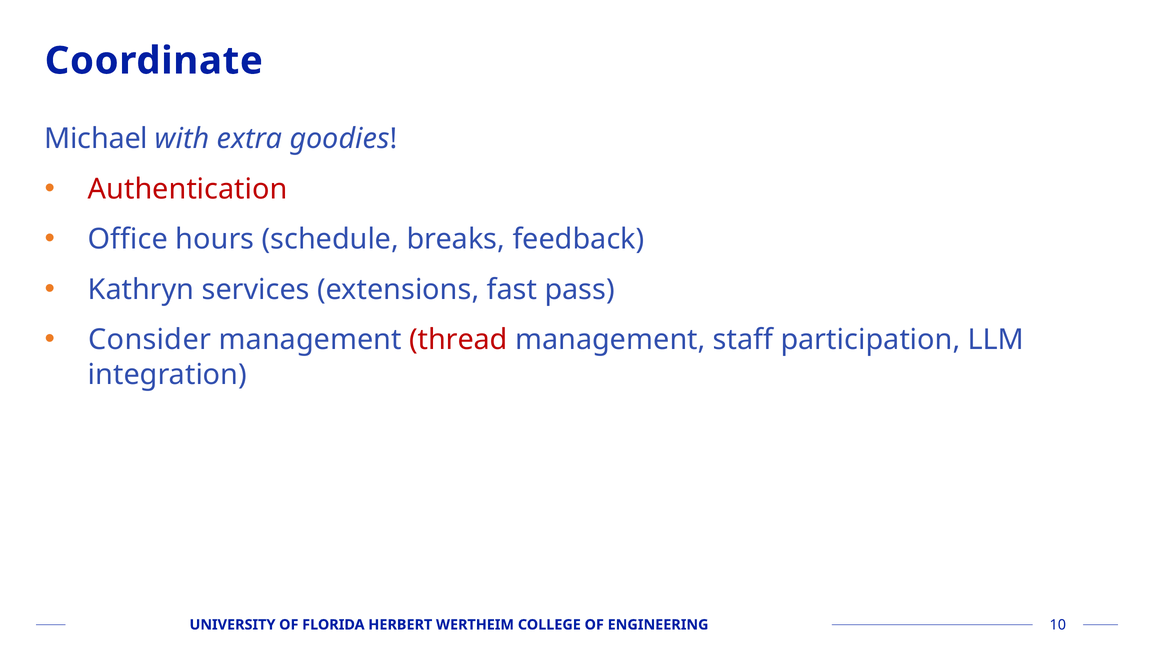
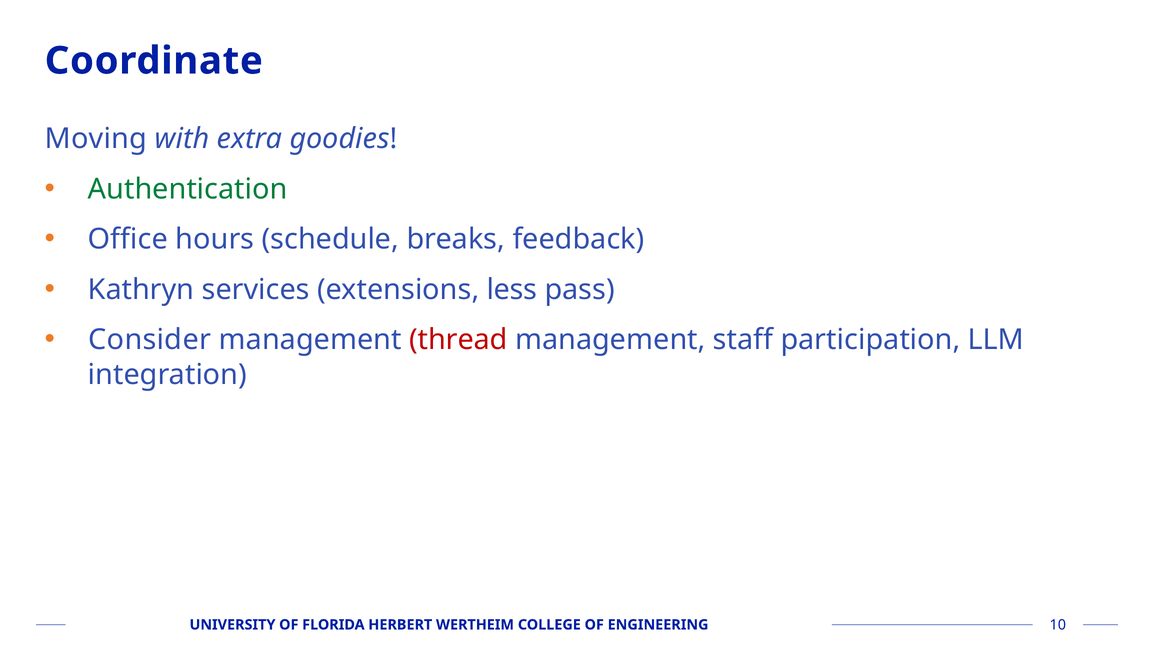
Michael: Michael -> Moving (96, 139)
Authentication colour: red -> green (188, 189)
fast: fast -> less (512, 290)
